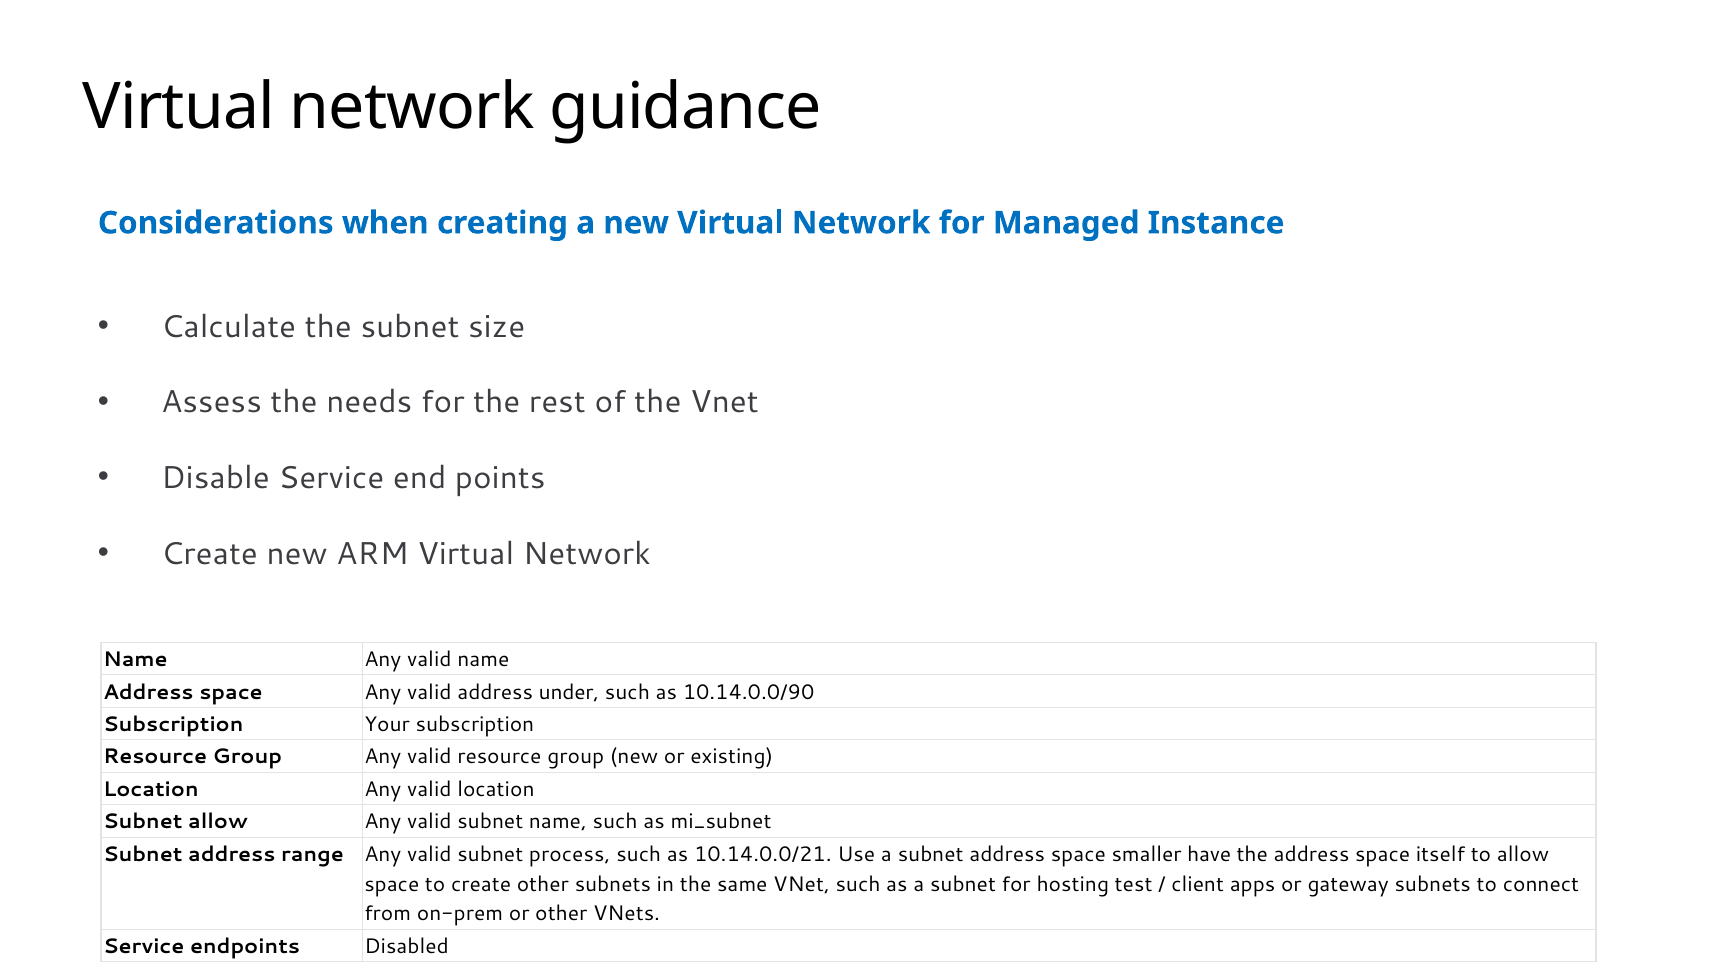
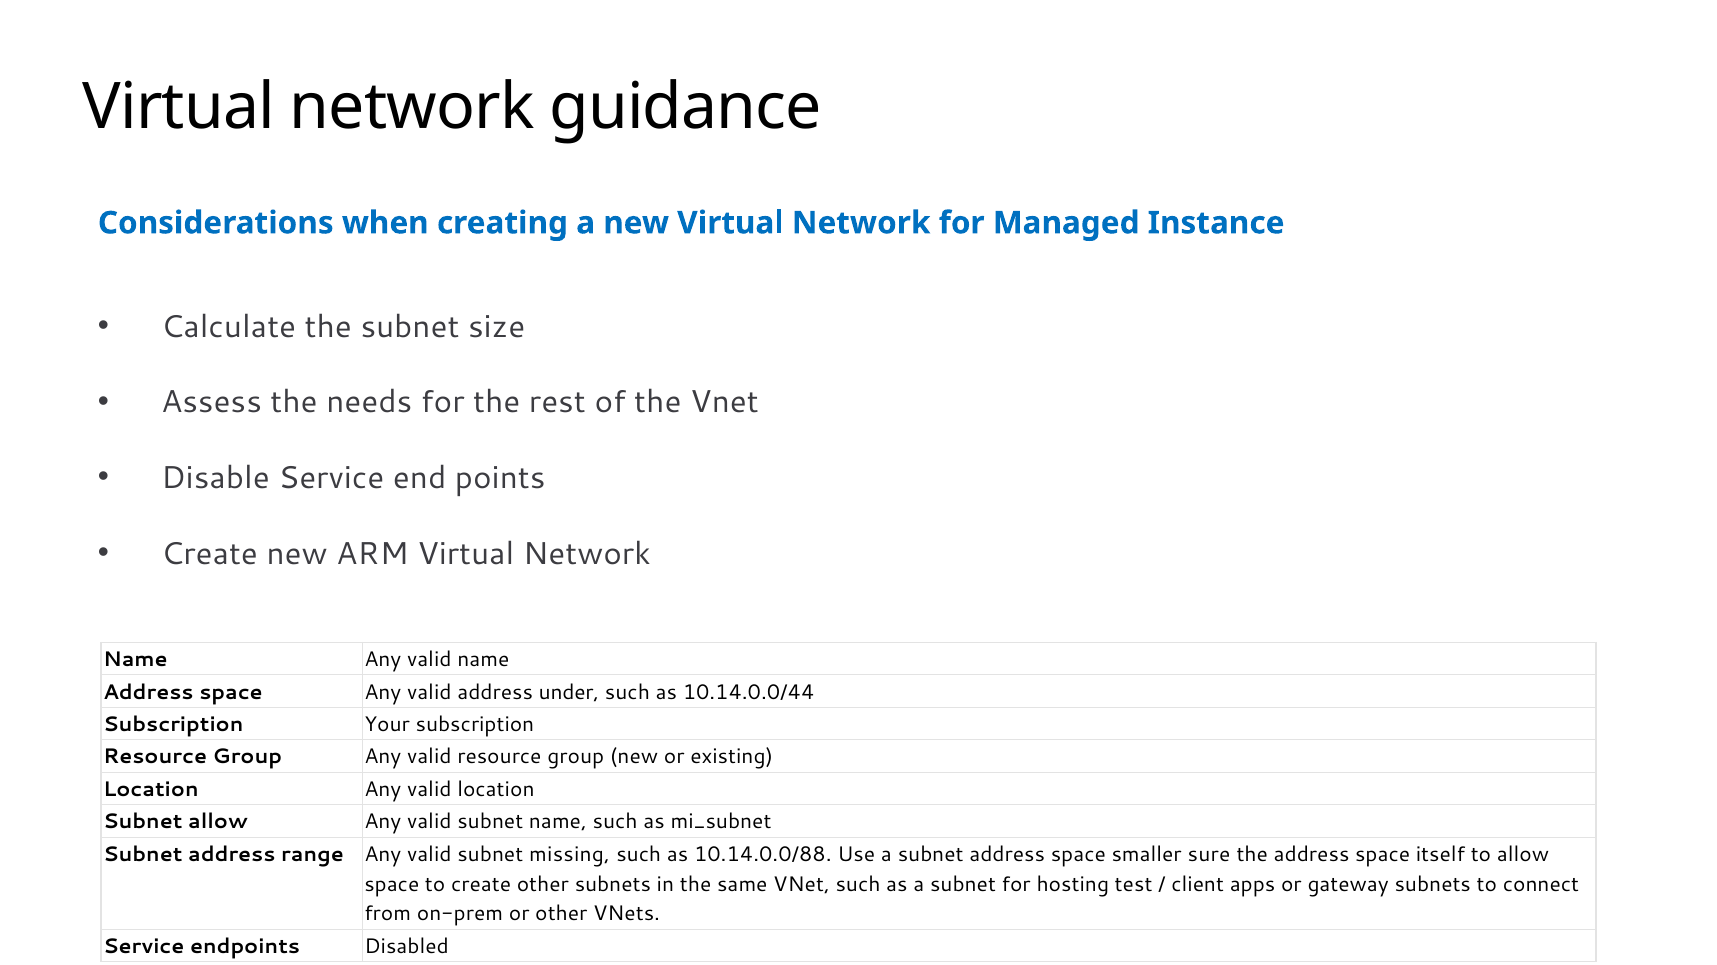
10.14.0.0/90: 10.14.0.0/90 -> 10.14.0.0/44 (749, 693)
process: process -> missing (570, 855)
10.14.0.0/21: 10.14.0.0/21 -> 10.14.0.0/88 (763, 855)
have: have -> sure (1209, 855)
